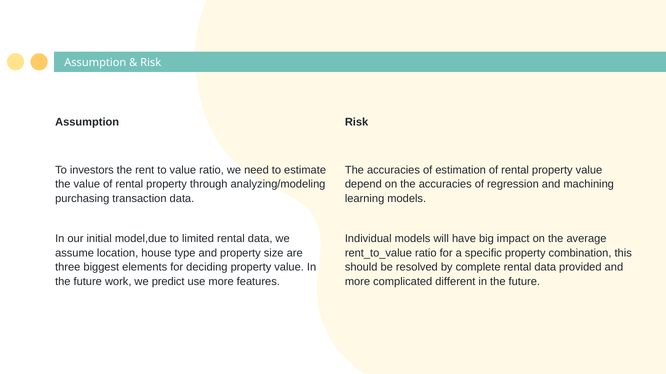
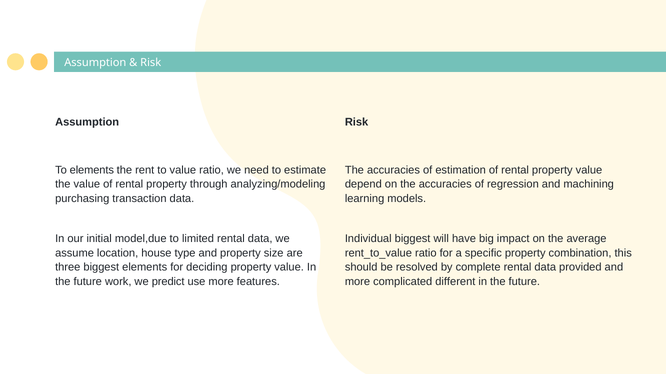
To investors: investors -> elements (92, 170)
Individual models: models -> biggest (413, 239)
